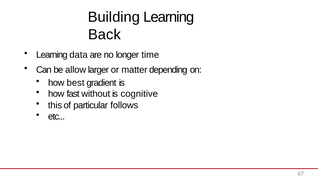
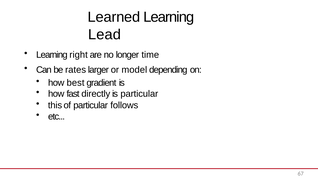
Building: Building -> Learned (114, 17)
Back: Back -> Lead (105, 35)
data: data -> right (79, 55)
allow: allow -> rates (76, 70)
matter: matter -> model (134, 70)
without: without -> directly (96, 94)
is cognitive: cognitive -> particular (139, 94)
